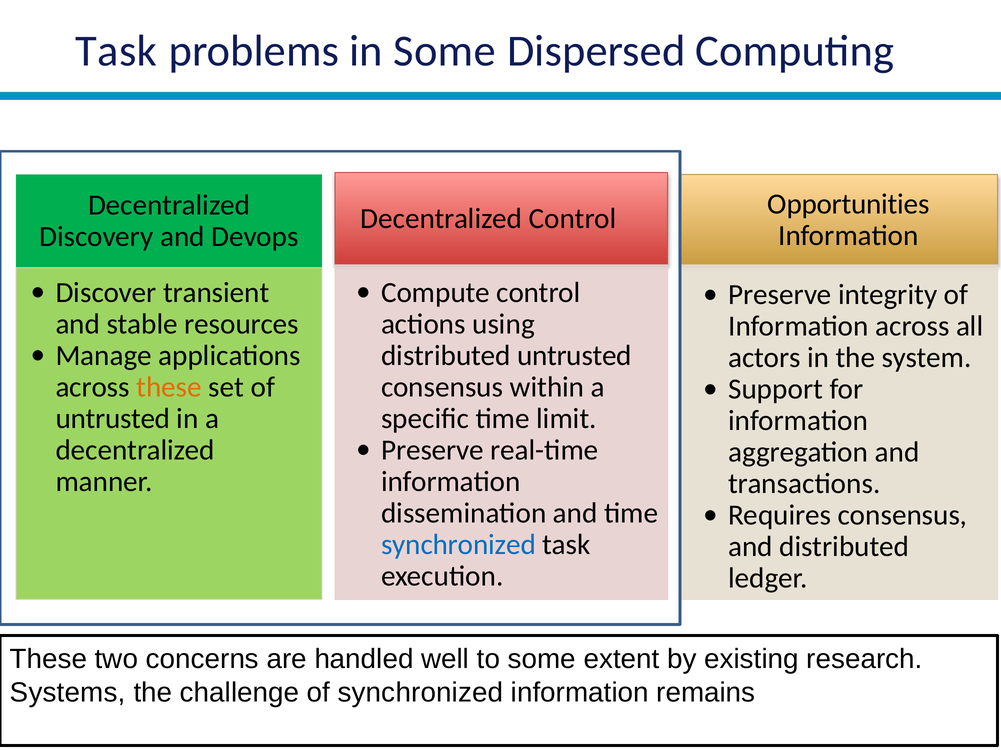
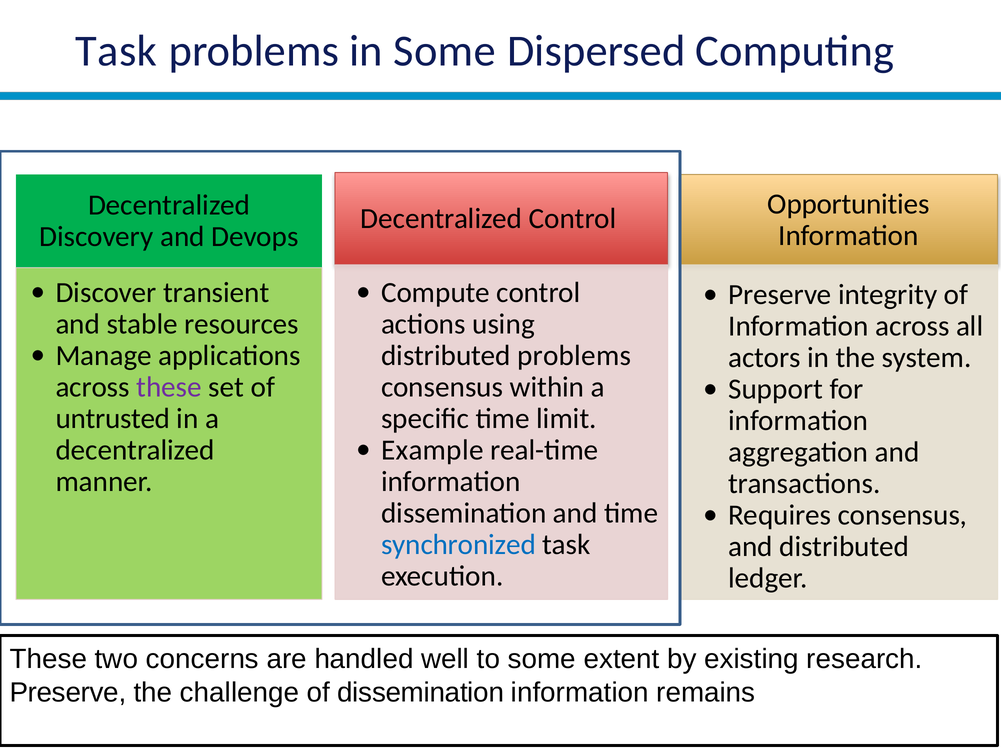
distributed untrusted: untrusted -> problems (574, 356)
these colour: orange -> purple (169, 387)
Preserve: Preserve -> Example (432, 451)
Systems: Systems -> Preserve (68, 693)
of synchronized: synchronized -> dissemination (421, 693)
